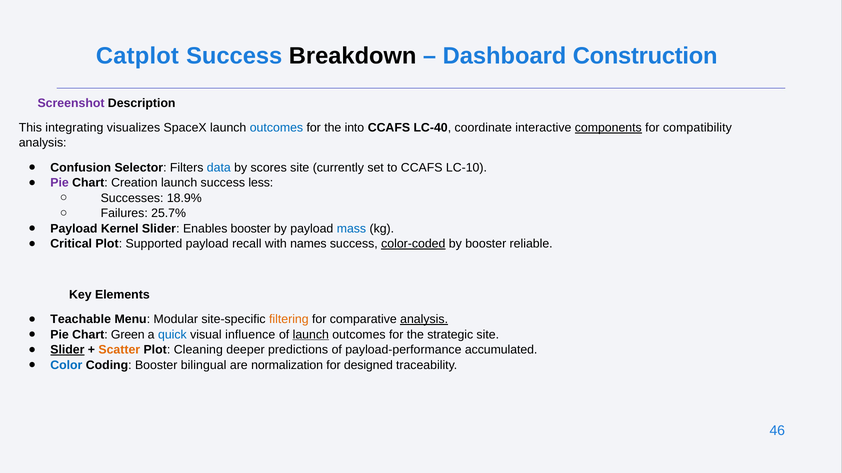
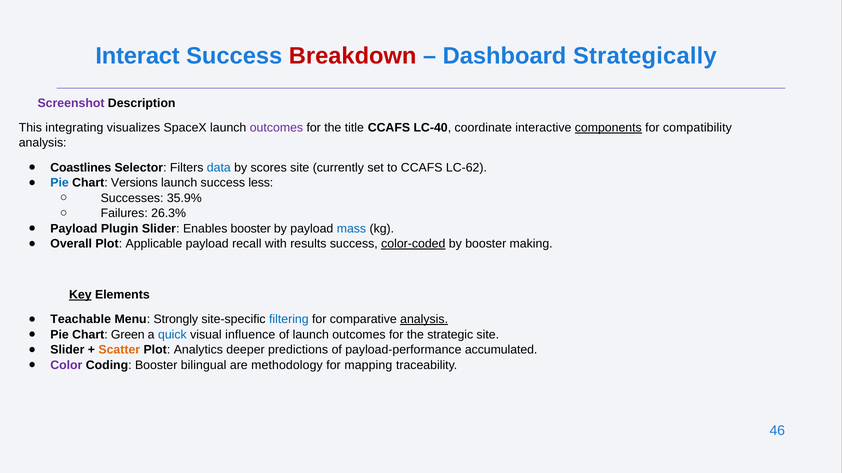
Catplot: Catplot -> Interact (138, 56)
Breakdown colour: black -> red (353, 56)
Construction: Construction -> Strategically (645, 56)
outcomes colour: blue -> purple (276, 128)
into: into -> title (354, 128)
Confusion: Confusion -> Coastlines (81, 168)
LC-10: LC-10 -> LC-62 (466, 168)
Pie colour: purple -> blue (60, 183)
Creation: Creation -> Versions (134, 183)
18.9%: 18.9% -> 35.9% (184, 198)
25.7%: 25.7% -> 26.3% (169, 214)
Kernel: Kernel -> Plugin (120, 229)
Critical: Critical -> Overall (71, 244)
Supported: Supported -> Applicable (154, 244)
names: names -> results (308, 244)
reliable: reliable -> making (531, 244)
Key underline: none -> present (80, 295)
Modular: Modular -> Strongly (176, 320)
filtering colour: orange -> blue (289, 320)
launch underline: present -> none (311, 335)
Slider underline: present -> none (67, 350)
Cleaning: Cleaning -> Analytics (198, 350)
Color colour: blue -> purple (66, 365)
normalization: normalization -> methodology (287, 365)
designed: designed -> mapping (368, 365)
